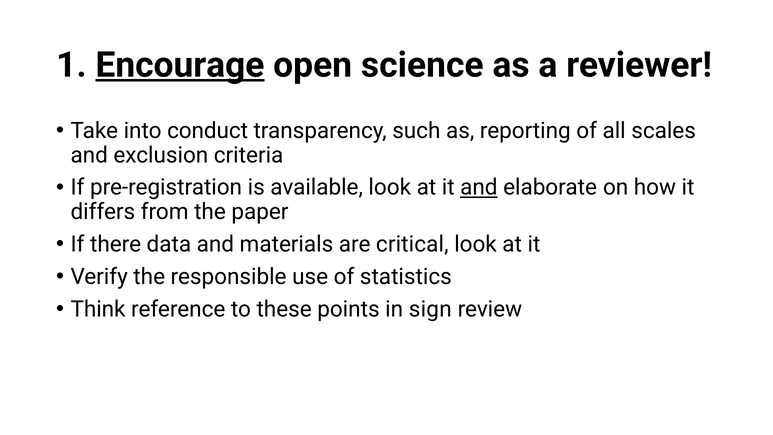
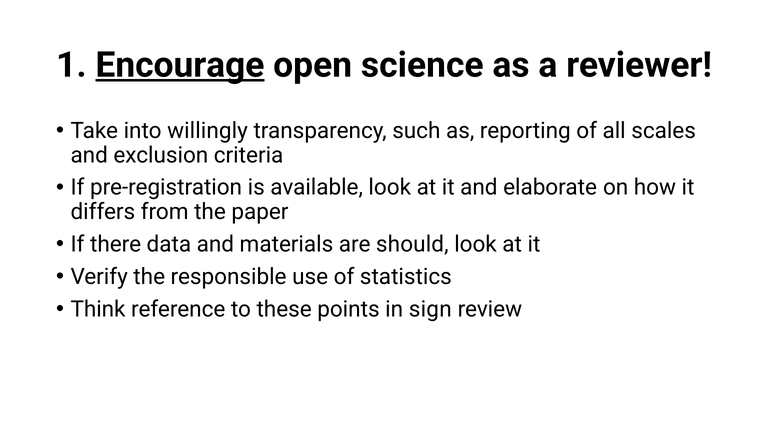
conduct: conduct -> willingly (208, 131)
and underline: present -> none (479, 187)
critical: critical -> should (412, 244)
